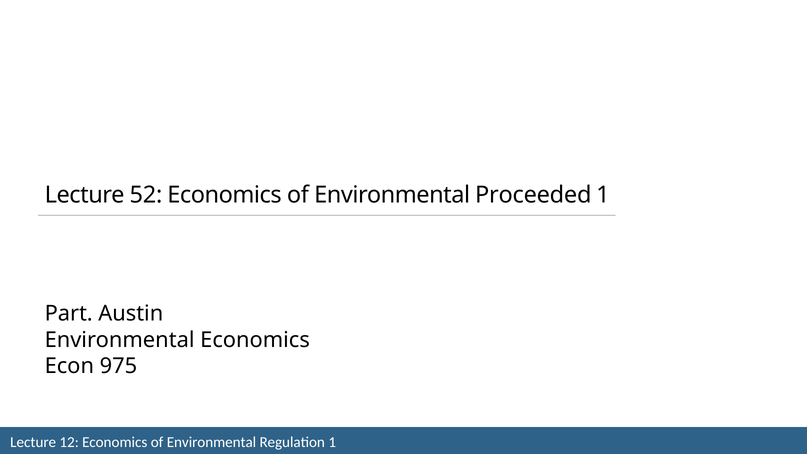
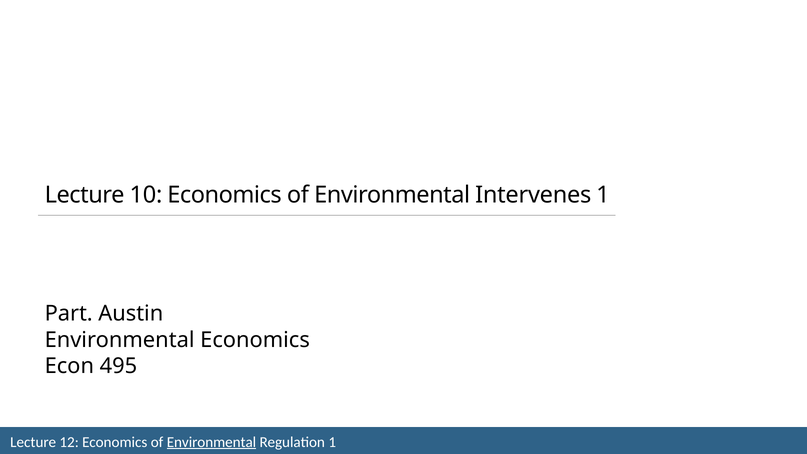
52: 52 -> 10 (146, 195)
Proceeded: Proceeded -> Intervenes (533, 195)
975: 975 -> 495 (118, 366)
Environmental underline: none -> present (211, 442)
